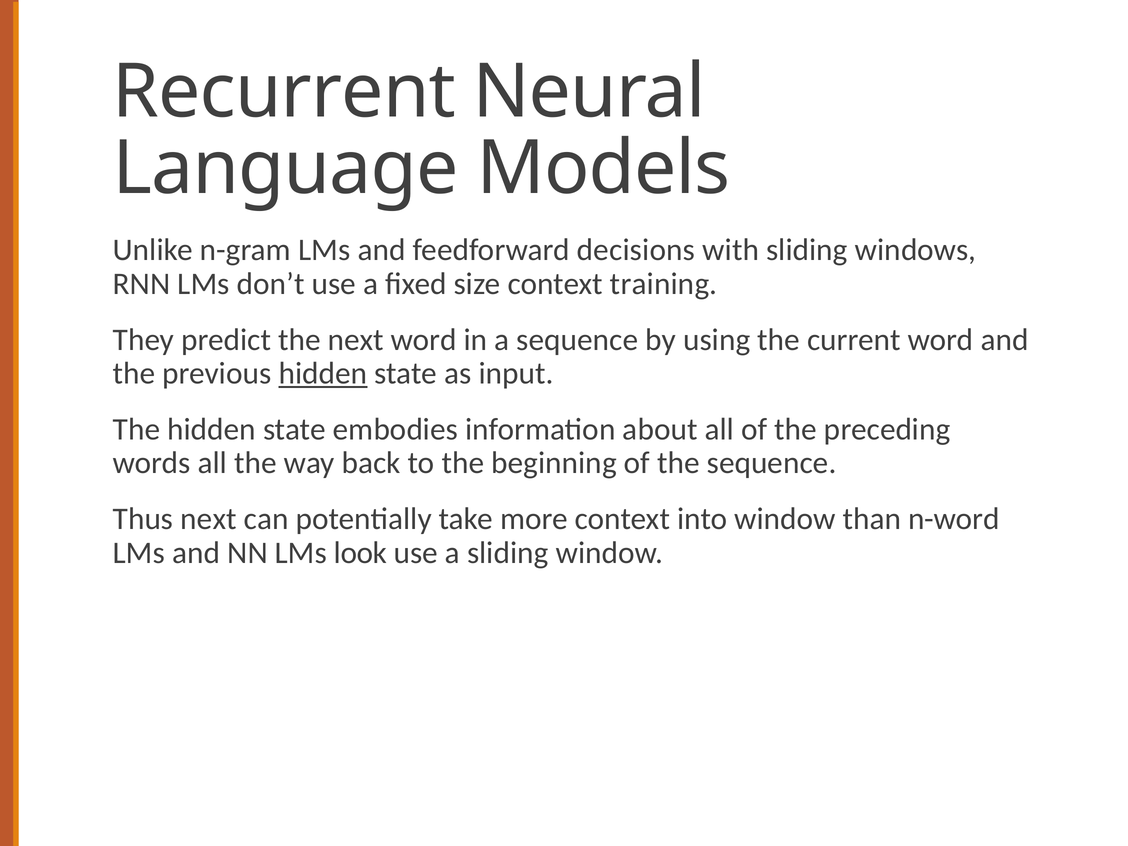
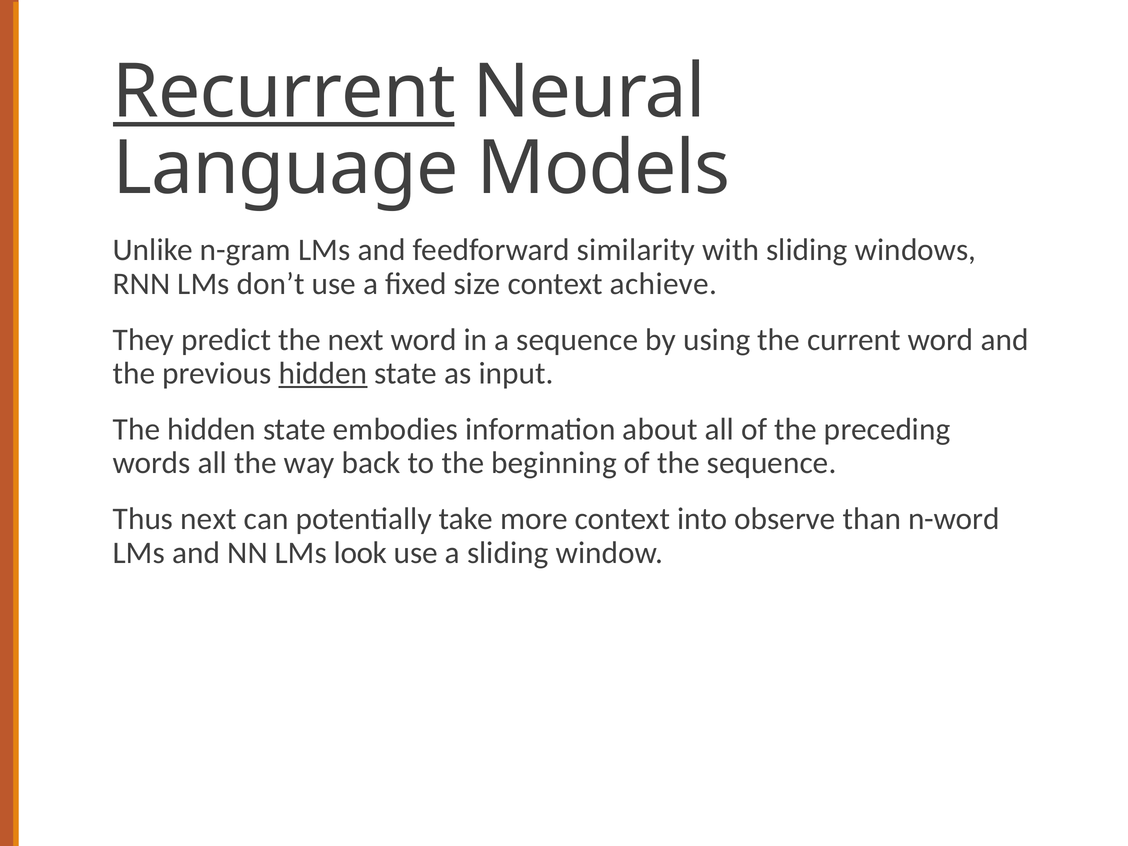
Recurrent underline: none -> present (284, 92)
decisions: decisions -> similarity (636, 250)
training: training -> achieve (664, 284)
into window: window -> observe (785, 519)
